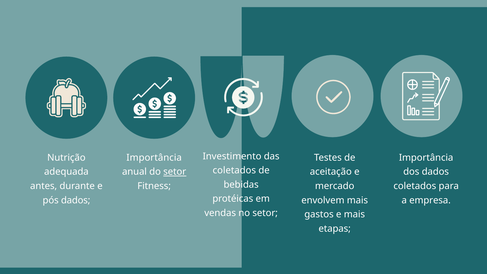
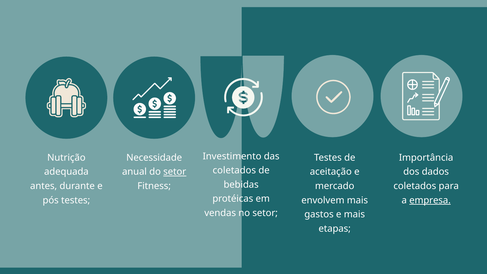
Importância: Importância -> Necessidade (154, 158)
pós dados: dados -> testes (76, 200)
empresa underline: none -> present (430, 200)
